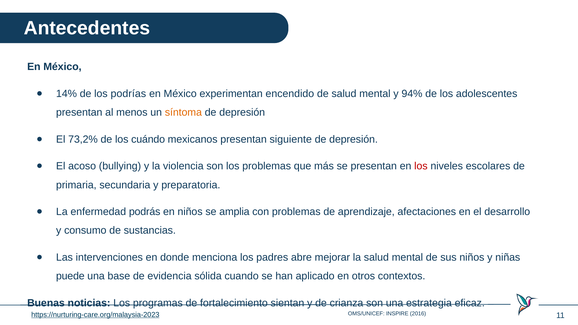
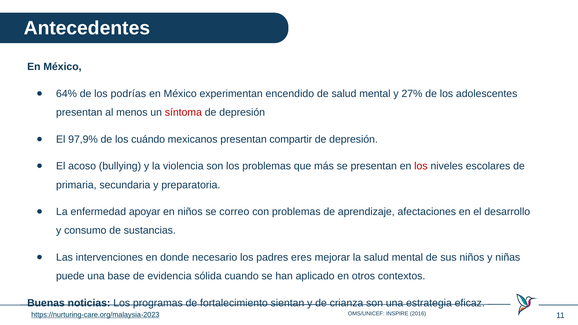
14%: 14% -> 64% (67, 94)
94%: 94% -> 27% (412, 94)
síntoma colour: orange -> red (183, 113)
73,2%: 73,2% -> 97,9% (83, 139)
siguiente: siguiente -> compartir (291, 139)
podrás: podrás -> apoyar (145, 212)
amplia: amplia -> correo (234, 212)
menciona: menciona -> necesario (215, 257)
abre: abre -> eres (301, 257)
